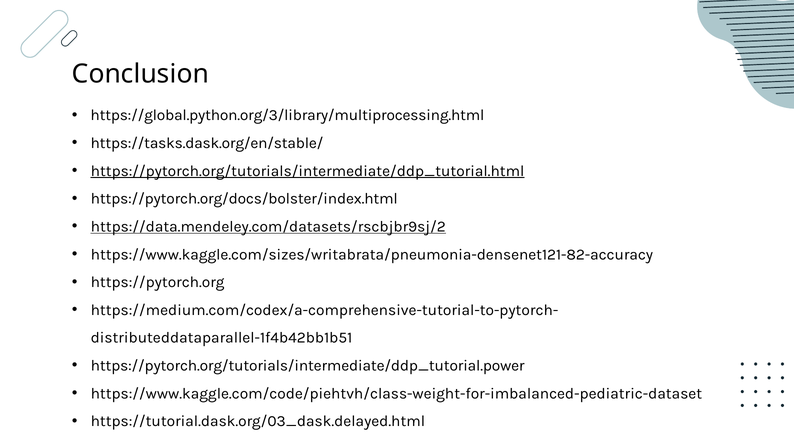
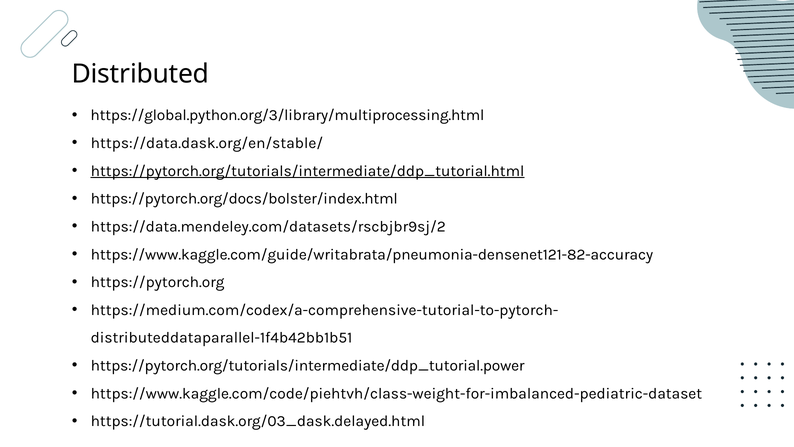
Conclusion: Conclusion -> Distributed (140, 74)
https://tasks.dask.org/en/stable/: https://tasks.dask.org/en/stable/ -> https://data.dask.org/en/stable/ (207, 143)
https://data.mendeley.com/datasets/rscbjbr9sj/2 underline: present -> none (268, 226)
https://www.kaggle.com/sizes/writabrata/pneumonia-densenet121-82-accuracy: https://www.kaggle.com/sizes/writabrata/pneumonia-densenet121-82-accuracy -> https://www.kaggle.com/guide/writabrata/pneumonia-densenet121-82-accuracy (372, 254)
